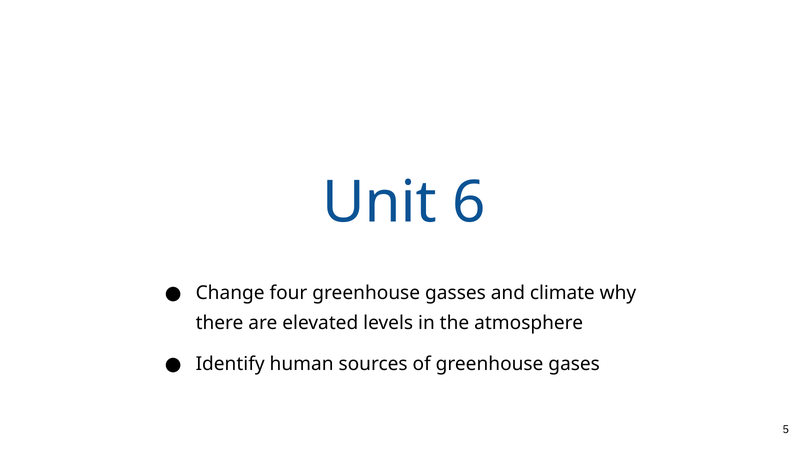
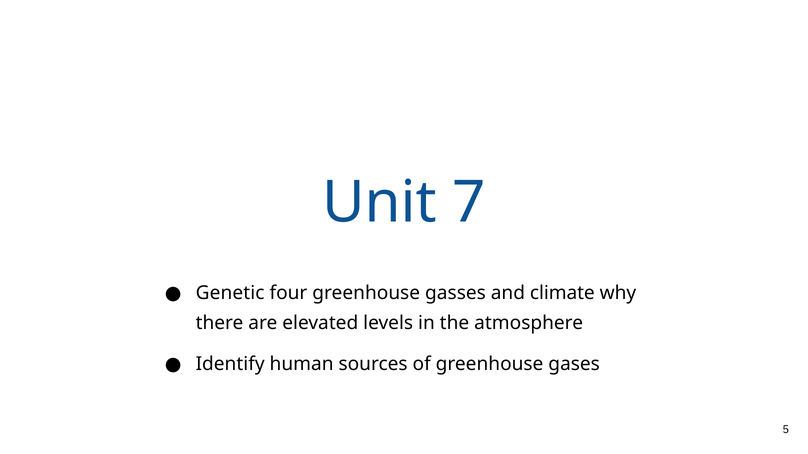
6: 6 -> 7 (469, 203)
Change: Change -> Genetic (230, 293)
